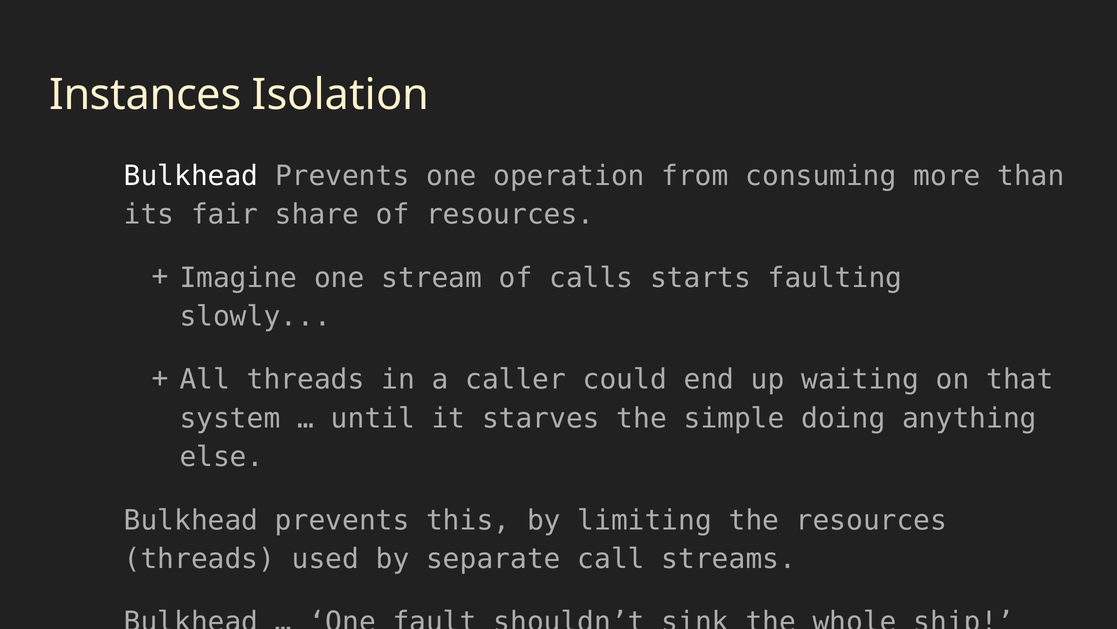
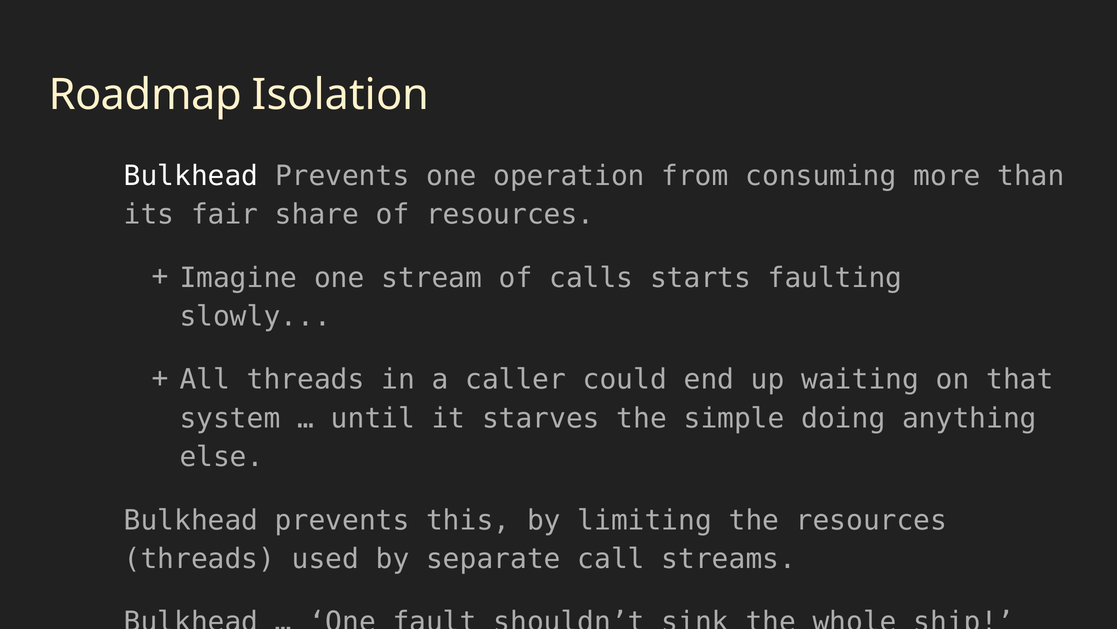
Instances: Instances -> Roadmap (145, 95)
